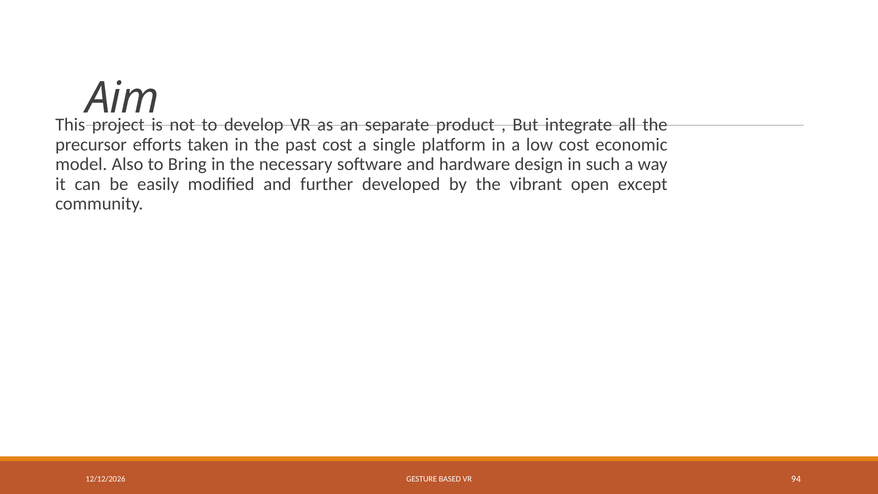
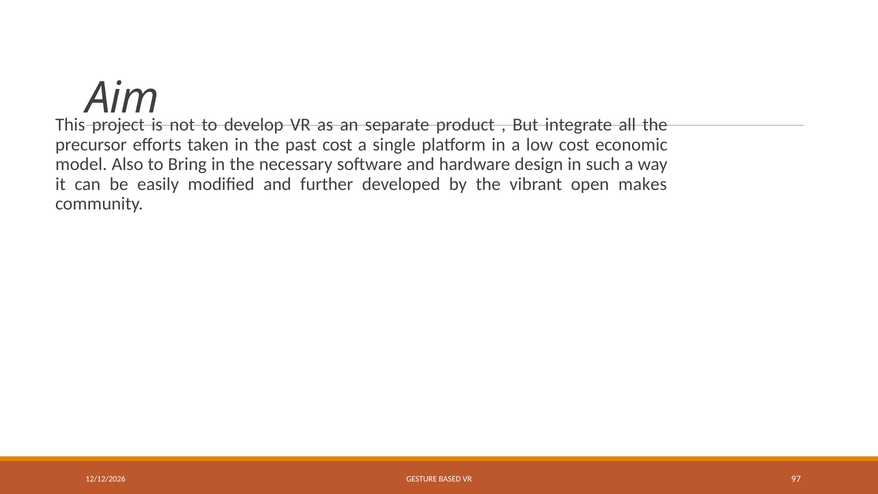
except: except -> makes (643, 184)
94: 94 -> 97 (796, 479)
